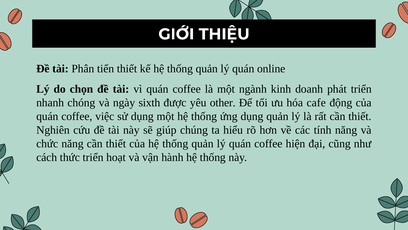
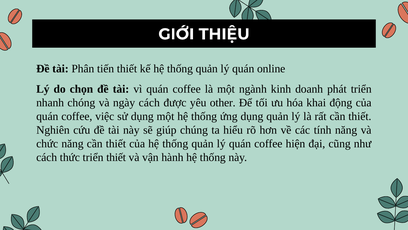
ngày sixth: sixth -> cách (149, 102)
cafe: cafe -> khai (316, 102)
triển hoạt: hoạt -> thiết (116, 157)
